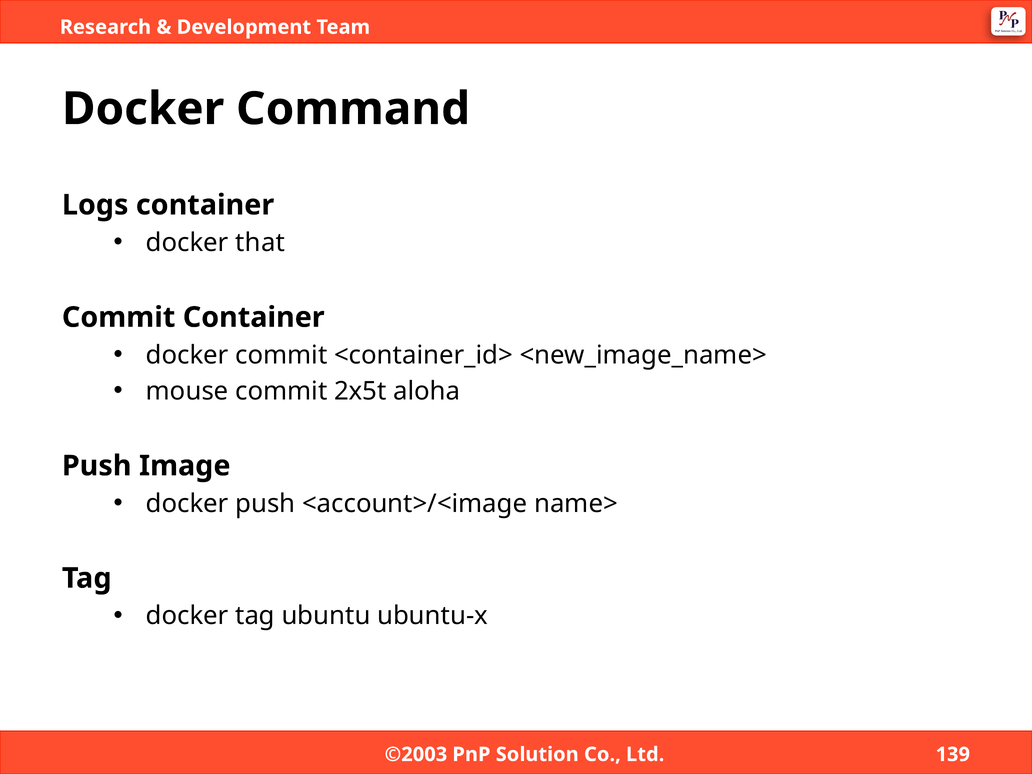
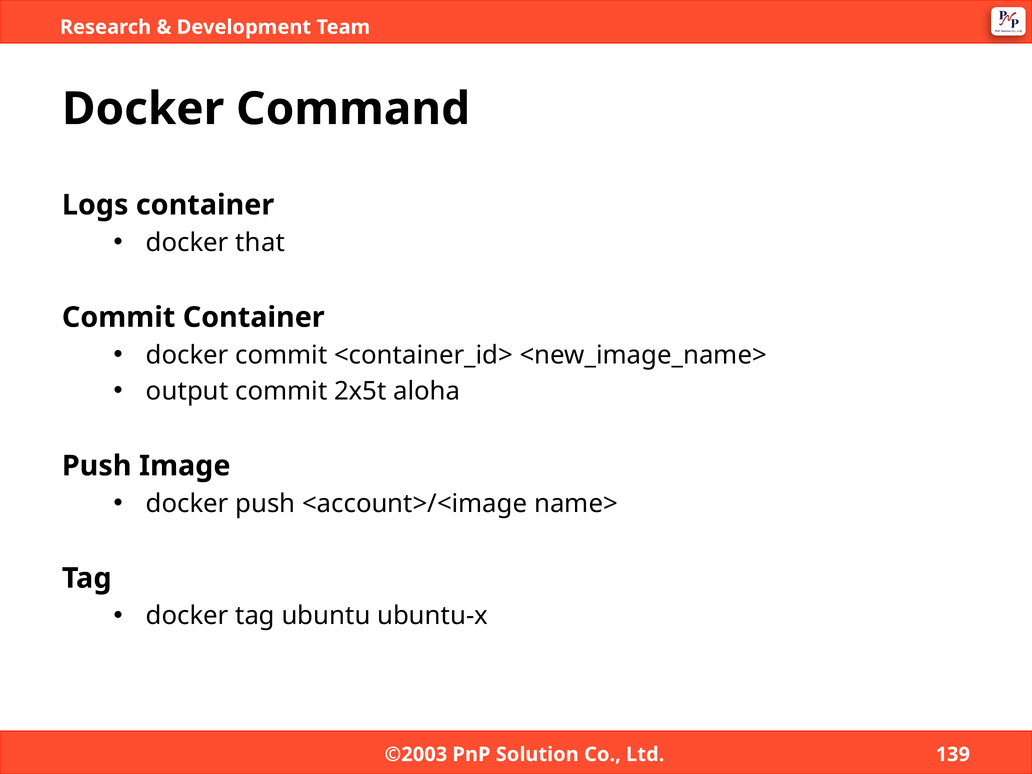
mouse: mouse -> output (187, 391)
